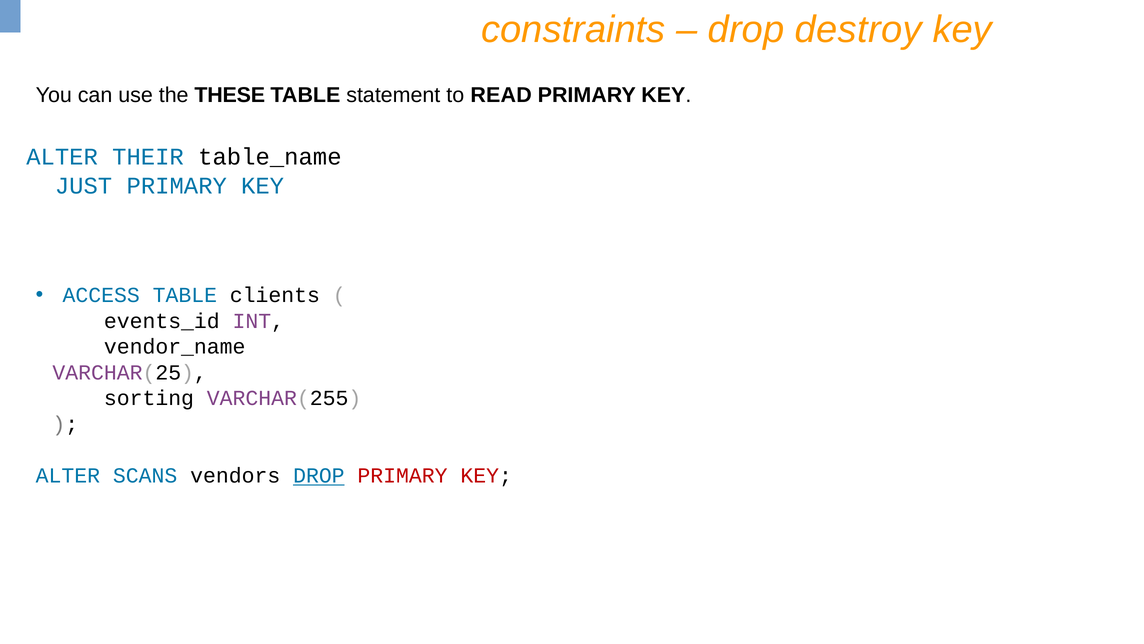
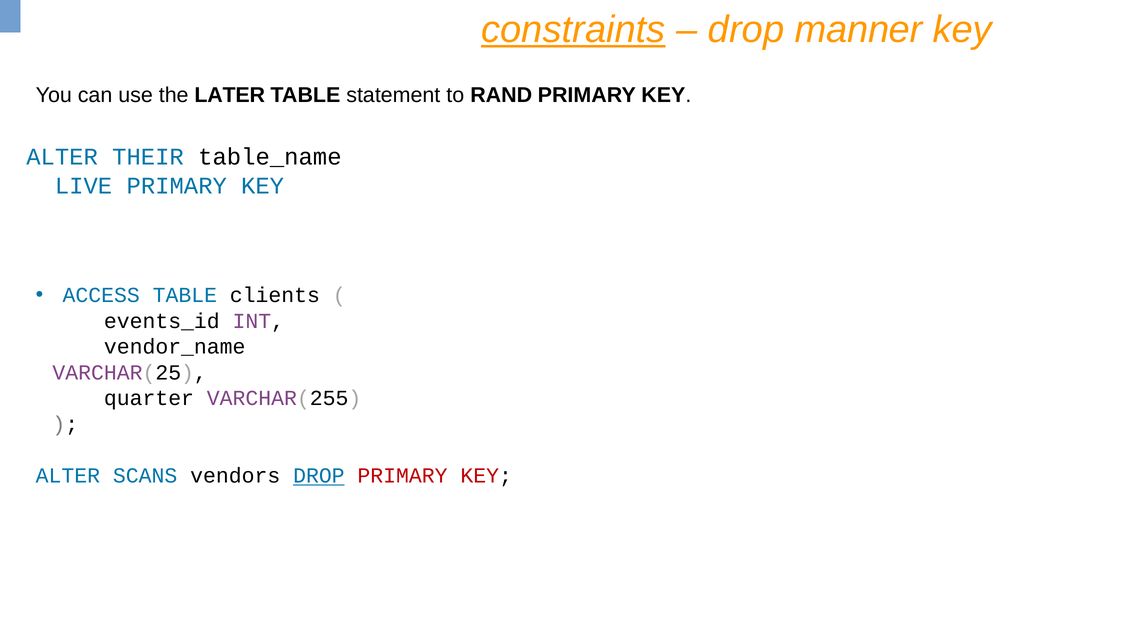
constraints underline: none -> present (573, 30)
destroy: destroy -> manner (859, 30)
THESE: THESE -> LATER (230, 95)
READ: READ -> RAND (501, 95)
JUST: JUST -> LIVE (84, 186)
sorting: sorting -> quarter (149, 398)
